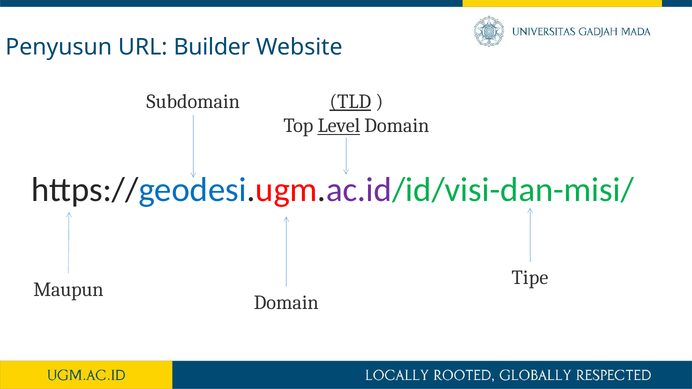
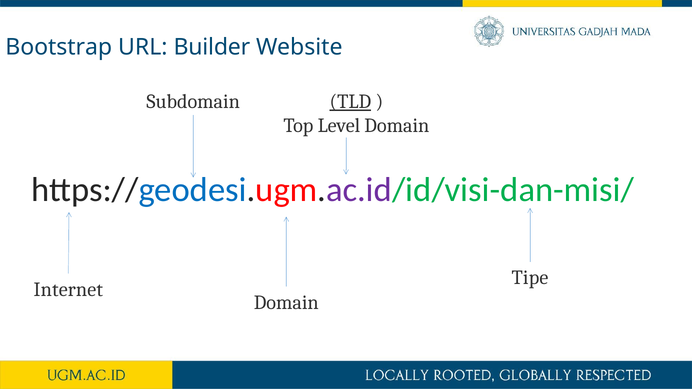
Penyusun: Penyusun -> Bootstrap (59, 47)
Level underline: present -> none (339, 126)
Maupun: Maupun -> Internet (68, 290)
